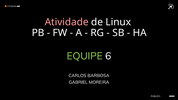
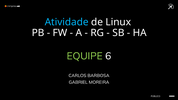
Atividade colour: pink -> light blue (67, 22)
